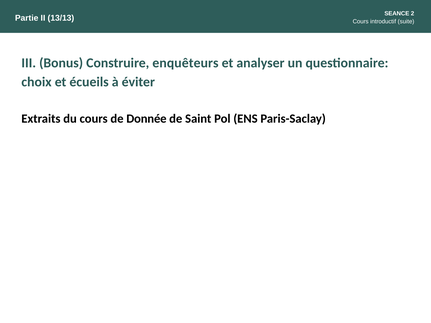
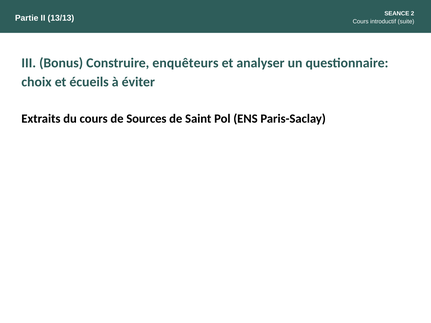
Donnée: Donnée -> Sources (146, 119)
